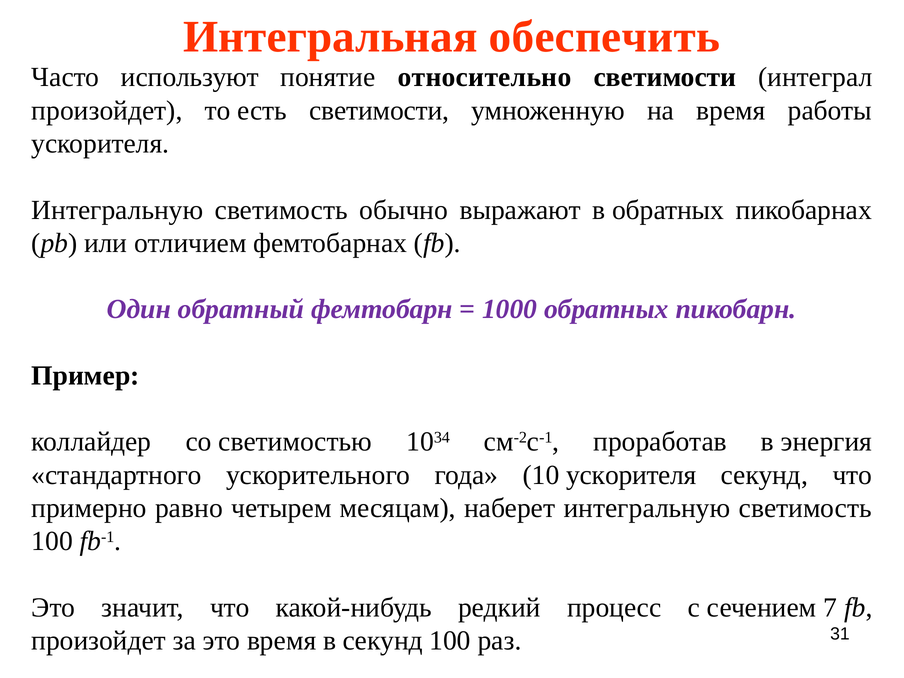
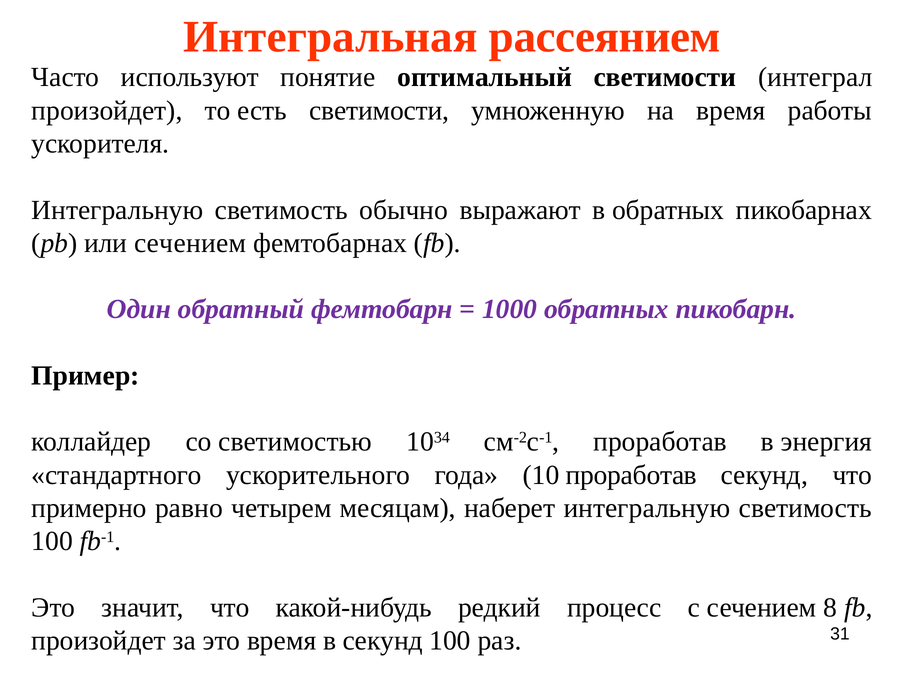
обеспечить: обеспечить -> рассеянием (605, 37)
относительно: относительно -> оптимальный (485, 77)
или отличием: отличием -> сечением (190, 243)
10 ускорителя: ускорителя -> проработав (631, 475)
7: 7 -> 8 (830, 608)
